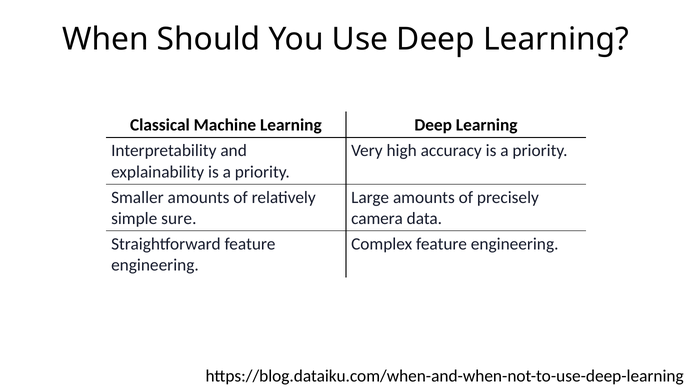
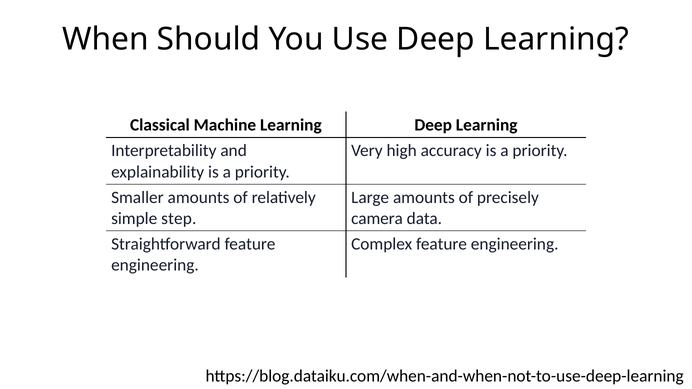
sure: sure -> step (179, 219)
